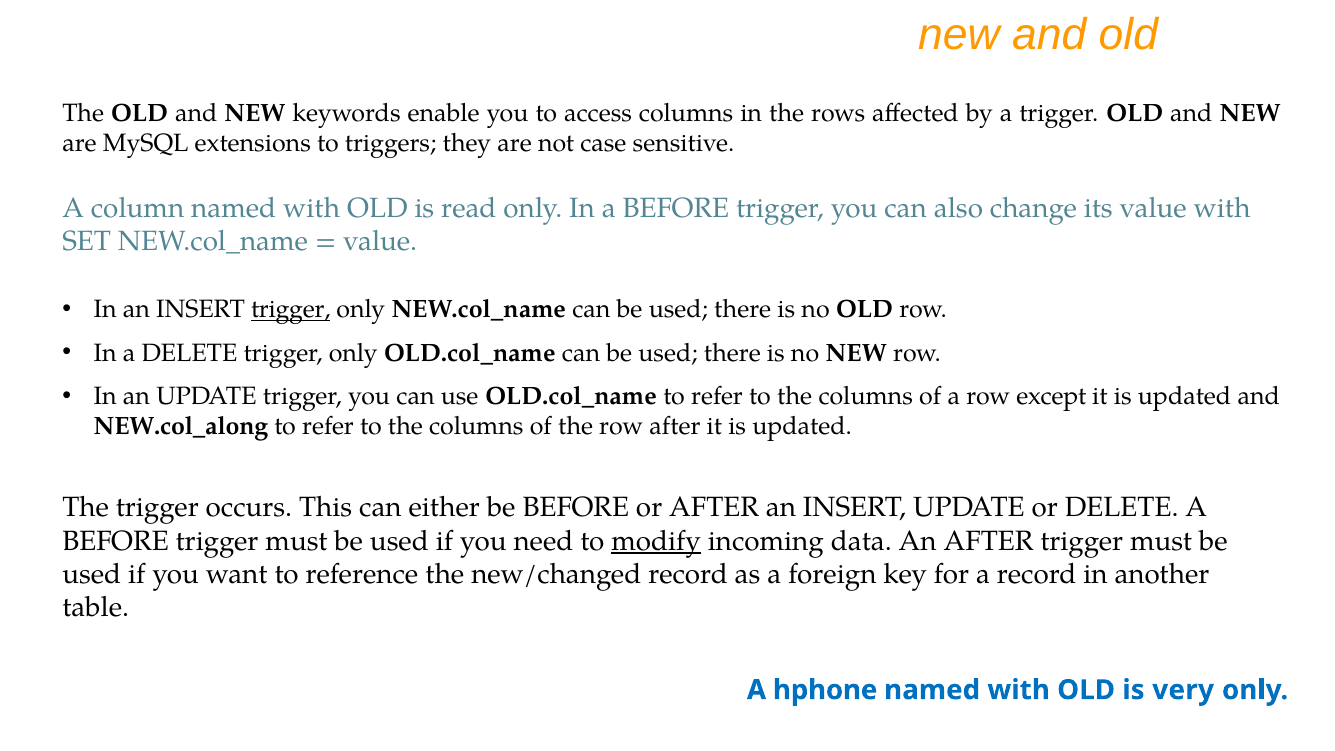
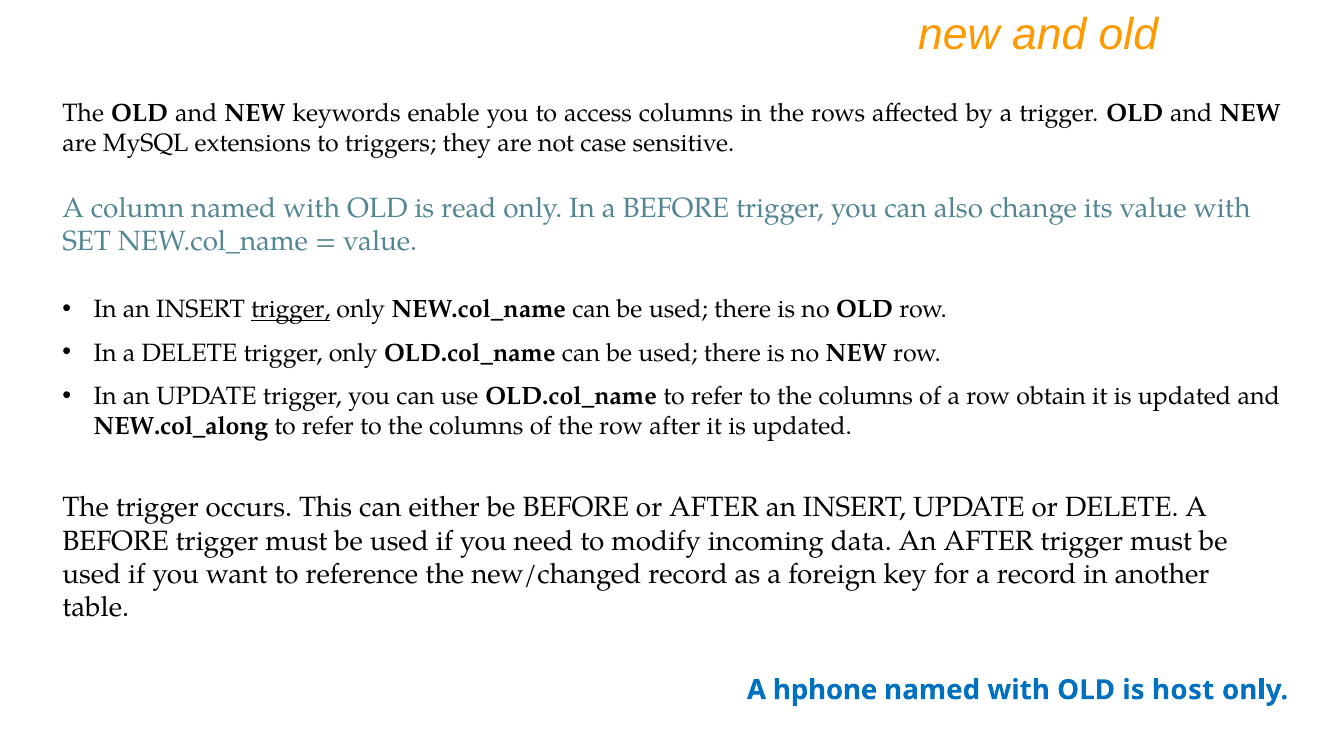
except: except -> obtain (1051, 396)
modify underline: present -> none (656, 541)
very: very -> host (1183, 690)
